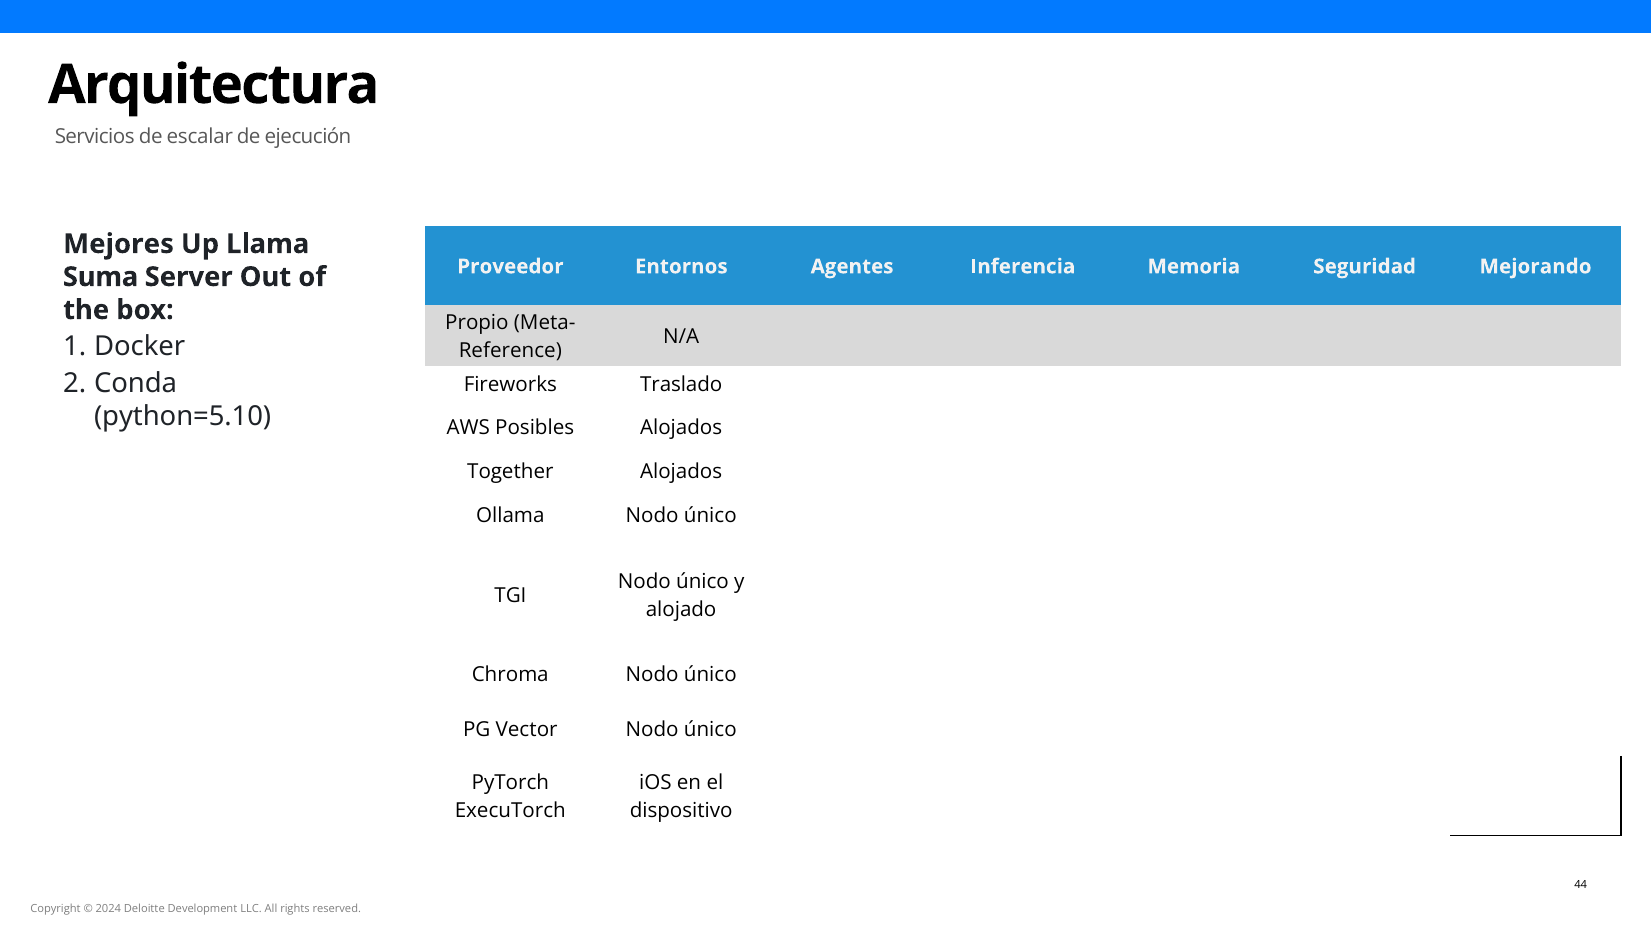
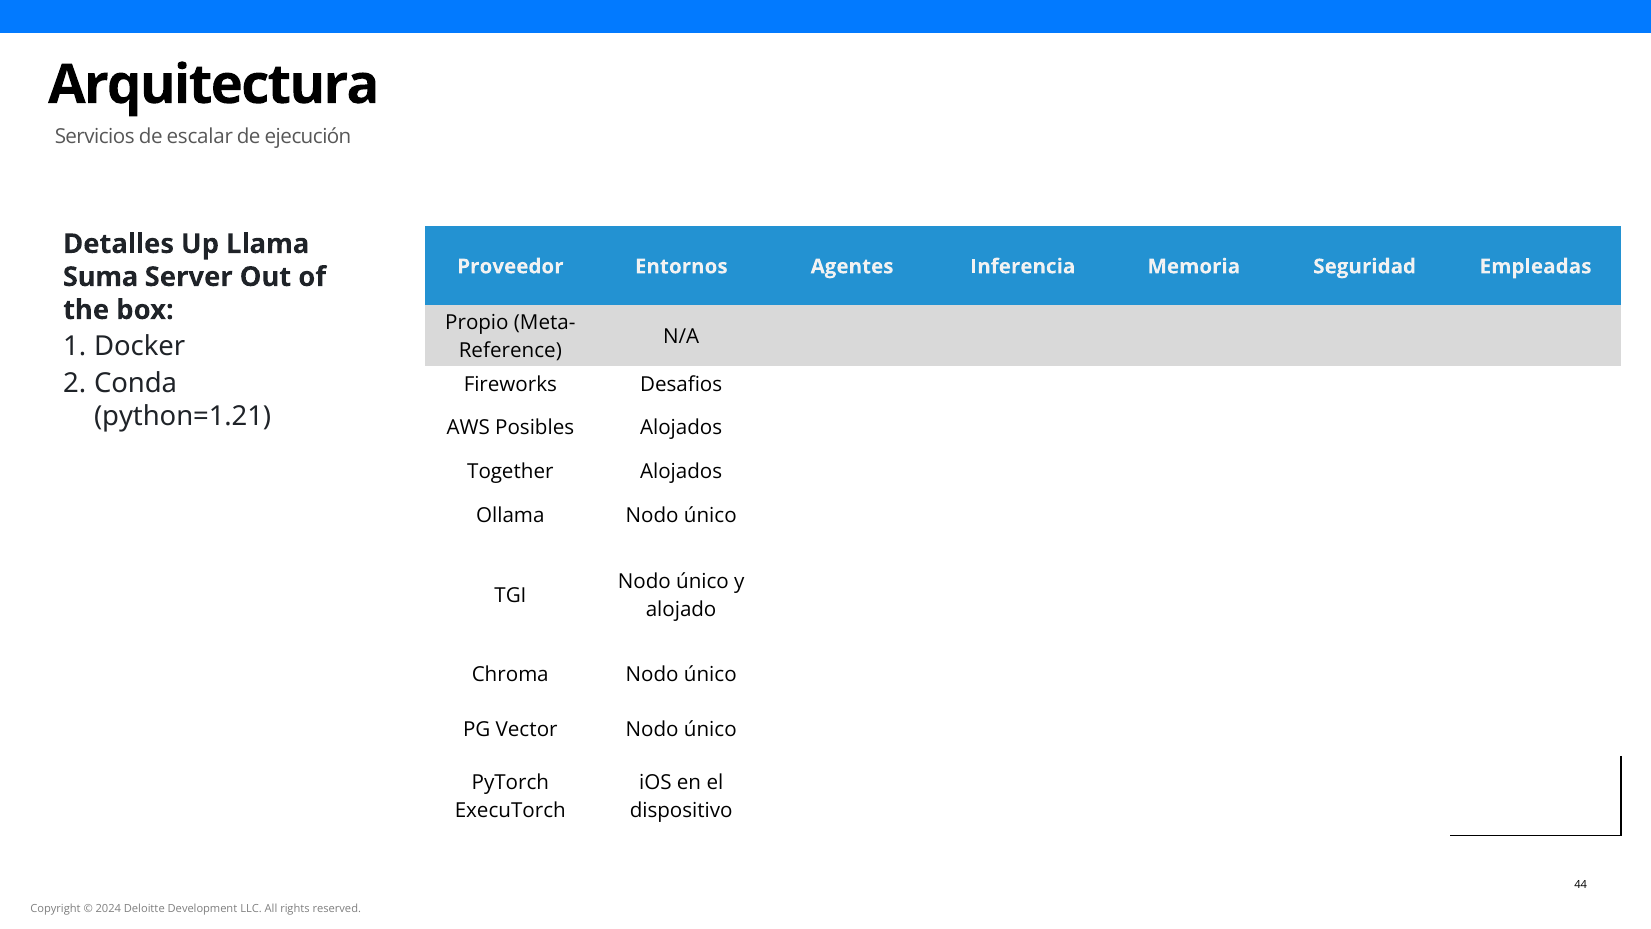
Mejores: Mejores -> Detalles (119, 244)
Mejorando: Mejorando -> Empleadas (1536, 266)
Traslado: Traslado -> Desafios (681, 384)
python=5.10: python=5.10 -> python=1.21 (183, 416)
